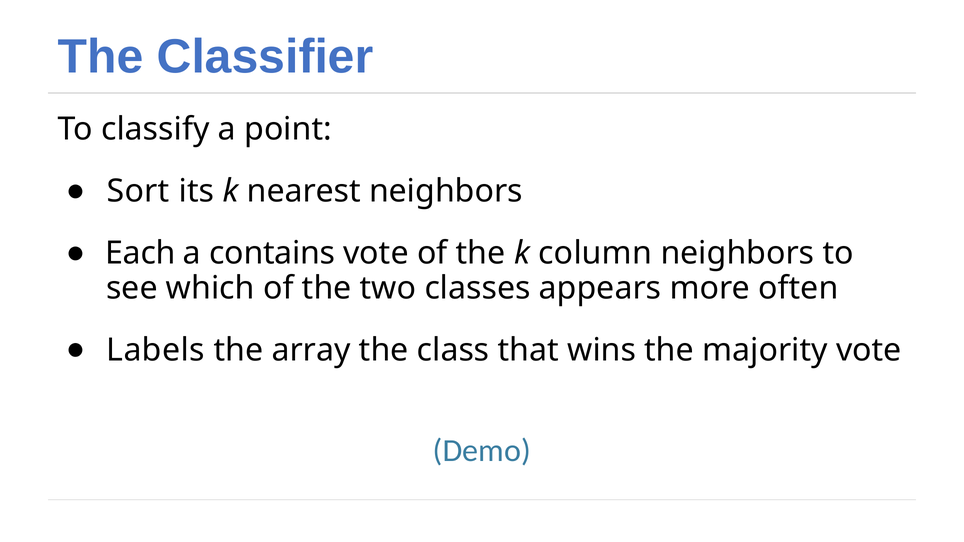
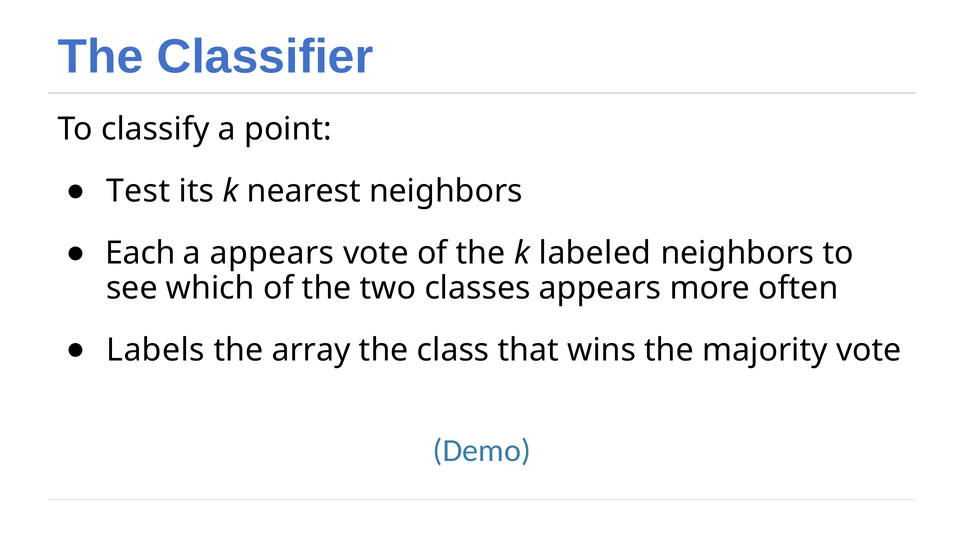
Sort: Sort -> Test (138, 191)
a contains: contains -> appears (272, 253)
column: column -> labeled (595, 253)
